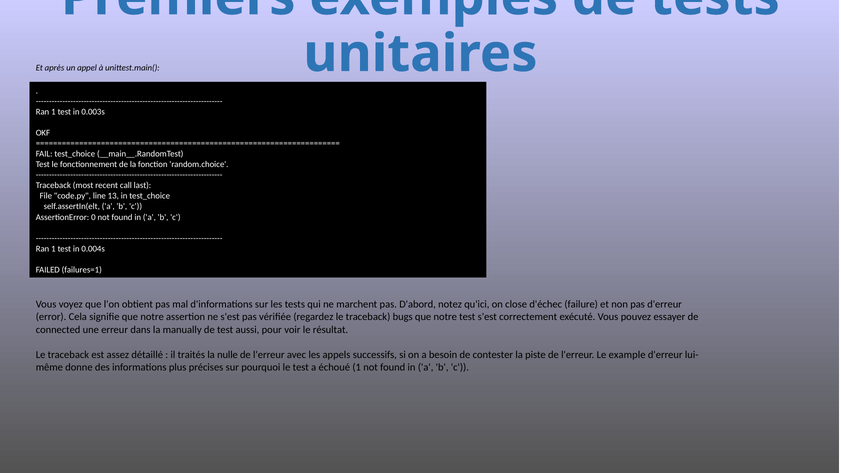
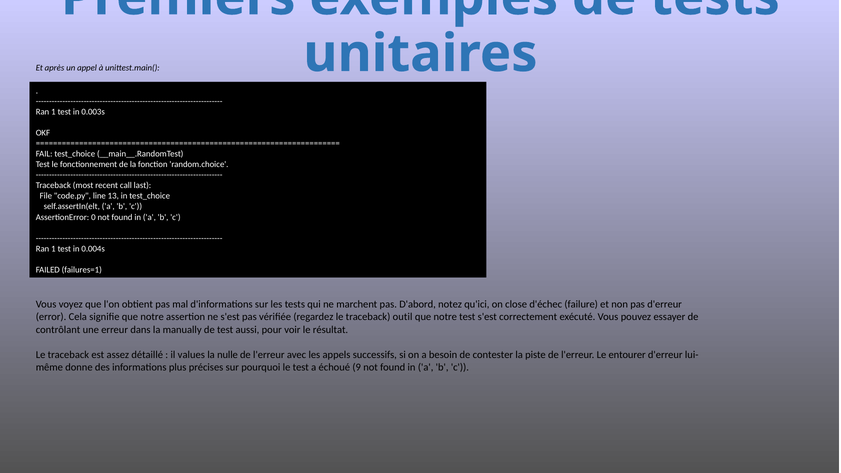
bugs: bugs -> outil (403, 317)
connected: connected -> contrôlant (58, 330)
traités: traités -> values (191, 355)
example: example -> entourer (627, 355)
échoué 1: 1 -> 9 (357, 368)
